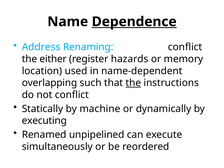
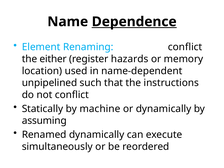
Address: Address -> Element (41, 47)
overlapping: overlapping -> unpipelined (49, 83)
the underline: present -> none (133, 83)
executing: executing -> assuming (44, 121)
Renamed unpipelined: unpipelined -> dynamically (97, 135)
